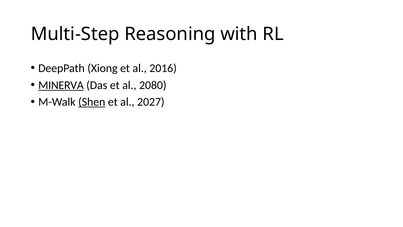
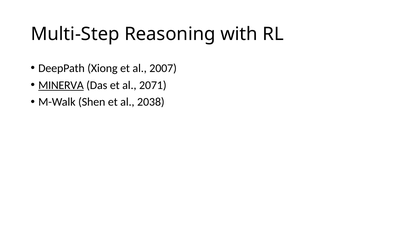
2016: 2016 -> 2007 (163, 68)
2080: 2080 -> 2071 (153, 85)
Shen underline: present -> none (92, 102)
2027: 2027 -> 2038 (151, 102)
